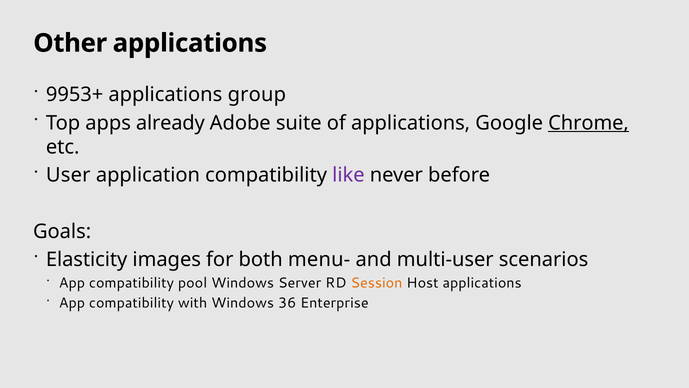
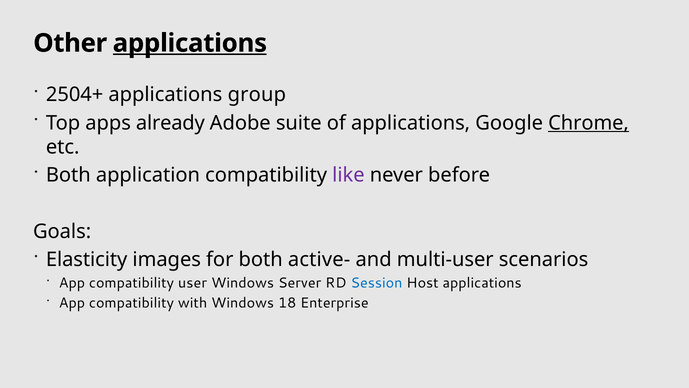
applications underline: none -> present (190, 43)
9953+: 9953+ -> 2504+ (75, 95)
User: User -> Both (68, 175)
menu-: menu- -> active- (319, 259)
pool: pool -> user (193, 283)
Session colour: orange -> blue (376, 283)
36: 36 -> 18 (287, 303)
